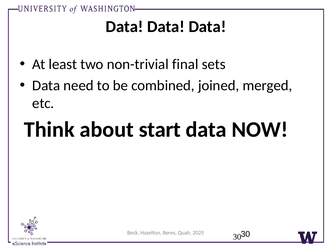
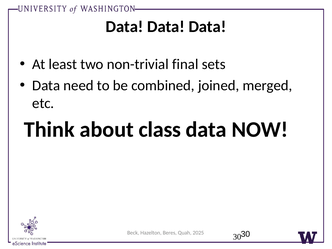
start: start -> class (160, 130)
